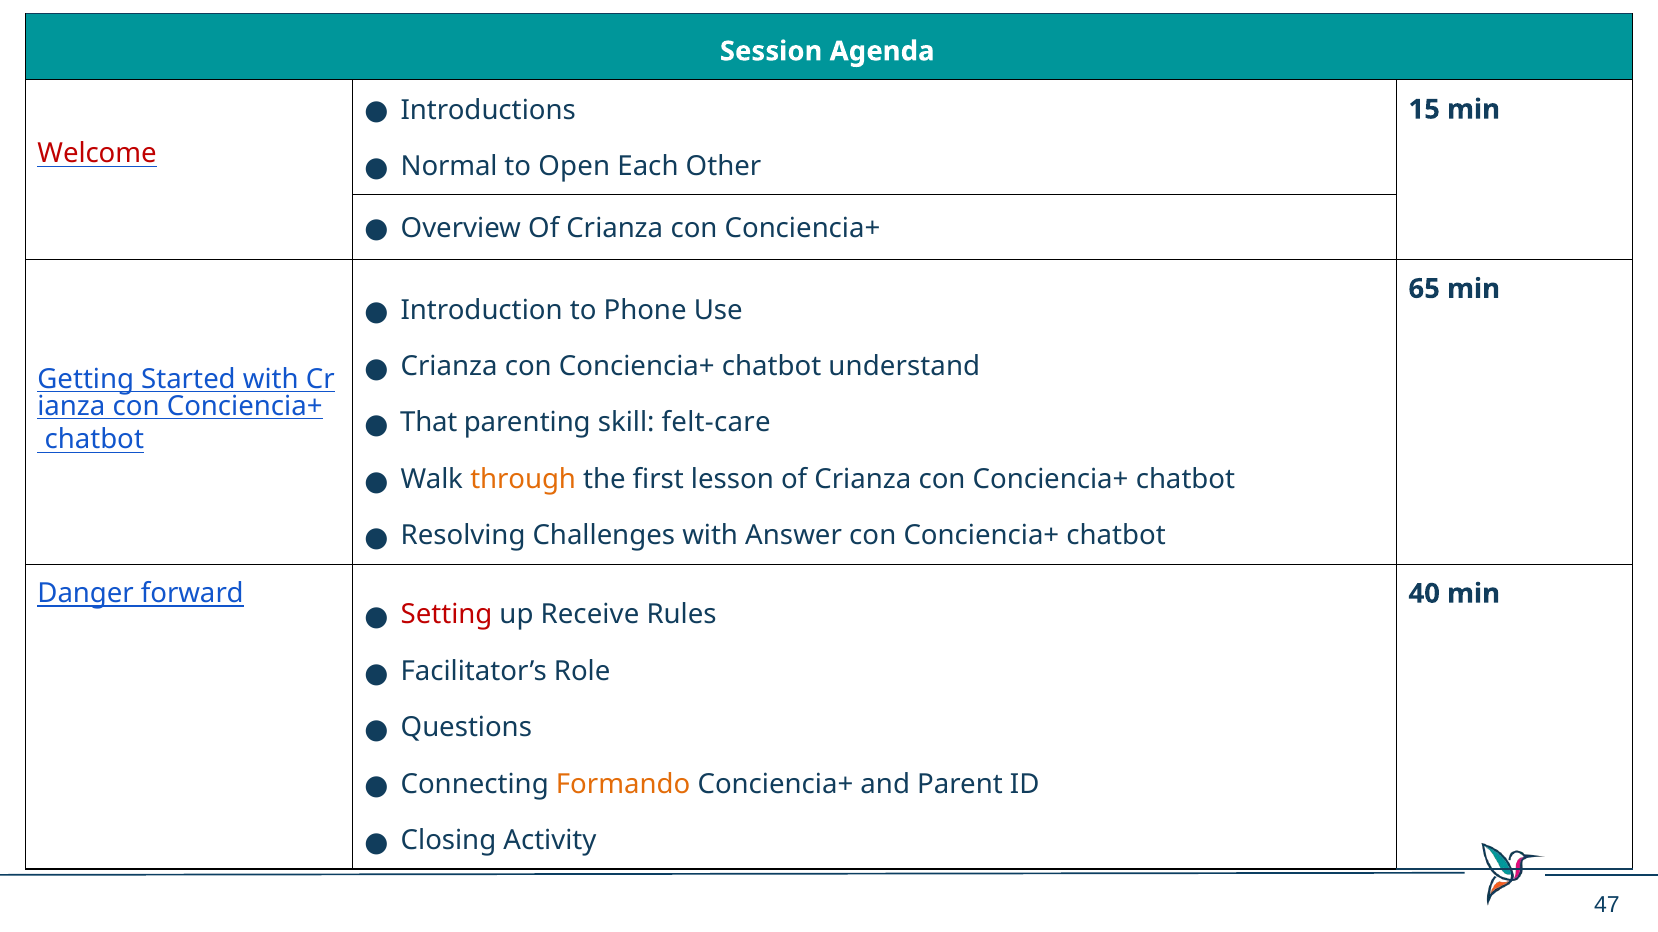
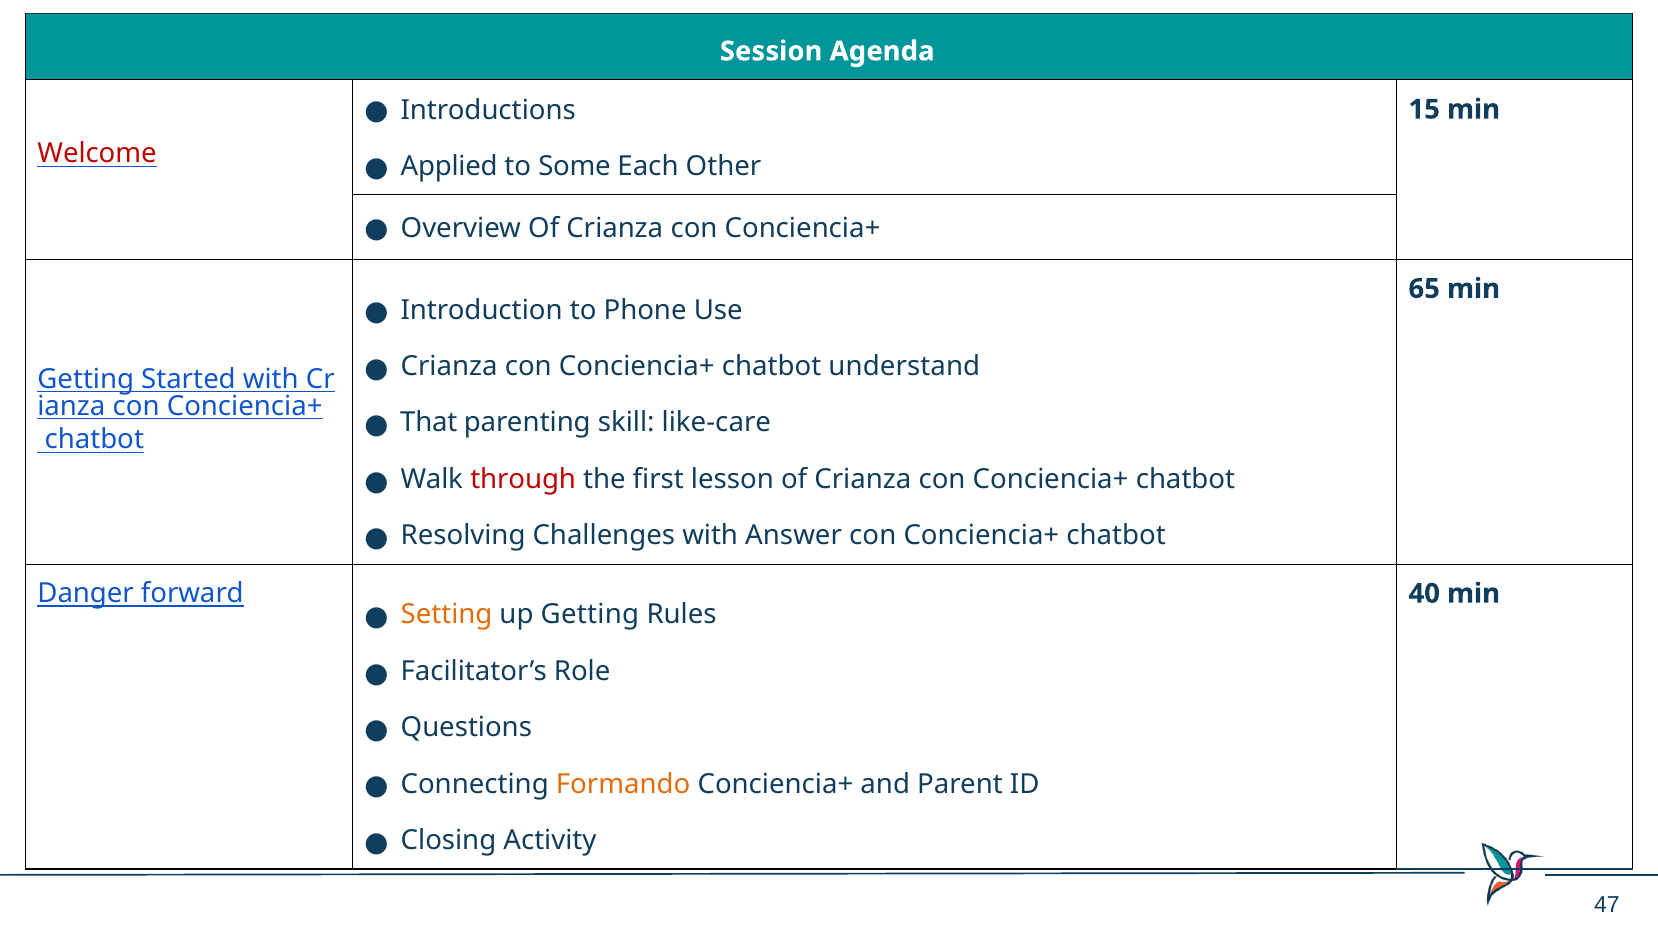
Normal: Normal -> Applied (449, 167)
Open: Open -> Some (574, 167)
felt-care: felt-care -> like-care (716, 423)
through colour: orange -> red (523, 479)
Setting colour: red -> orange (447, 615)
up Receive: Receive -> Getting (590, 615)
